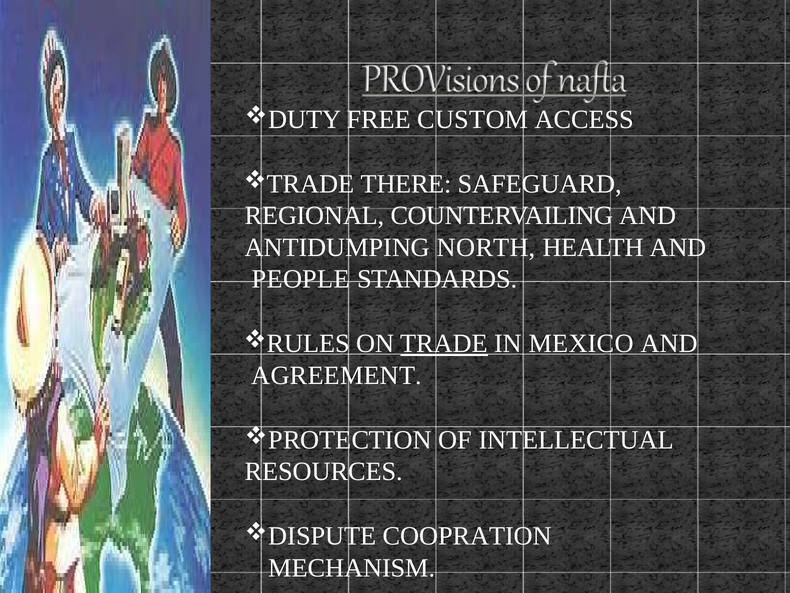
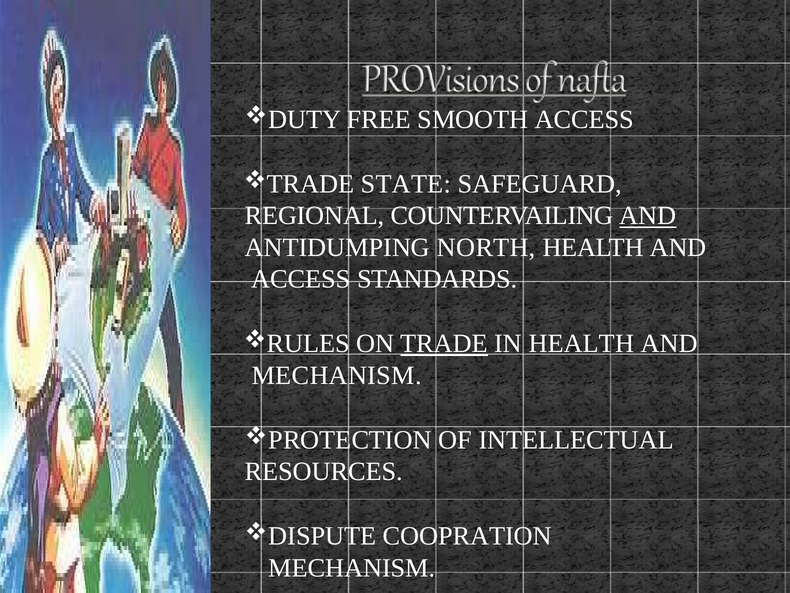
CUSTOM: CUSTOM -> SMOOTH (473, 119)
THERE: THERE -> STATE (406, 184)
AND underline: none -> present (648, 216)
PEOPLE: PEOPLE -> ACCESS (301, 279)
IN MEXICO: MEXICO -> HEALTH (581, 343)
AGREEMENT: AGREEMENT -> MECHANISM (337, 375)
